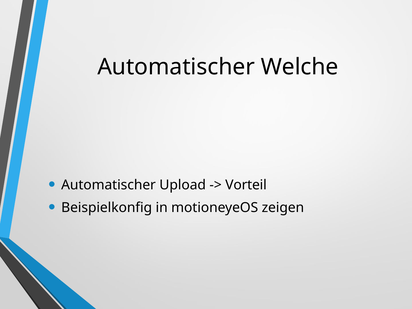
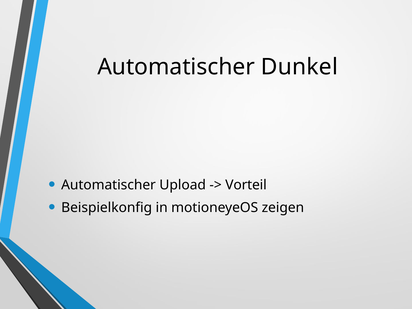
Welche: Welche -> Dunkel (299, 67)
